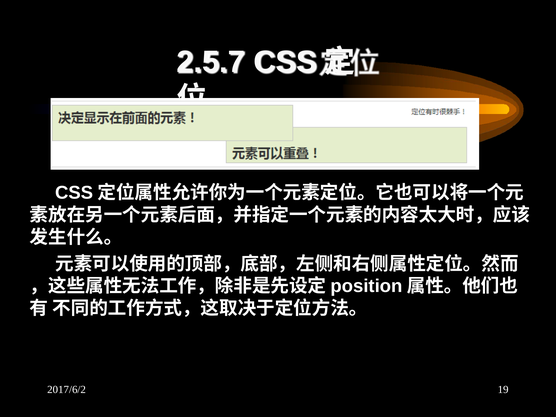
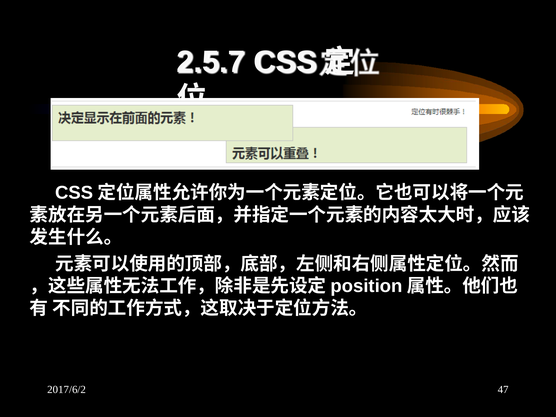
19: 19 -> 47 (503, 390)
